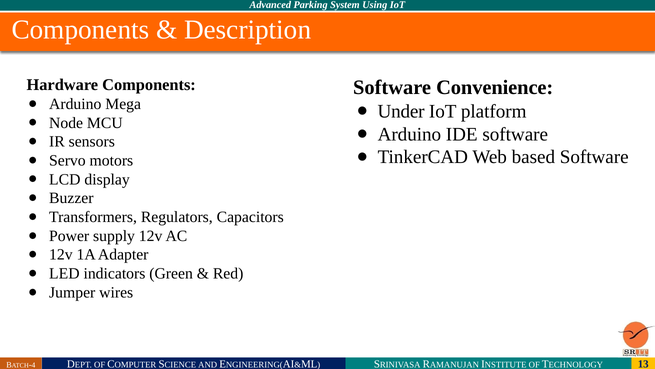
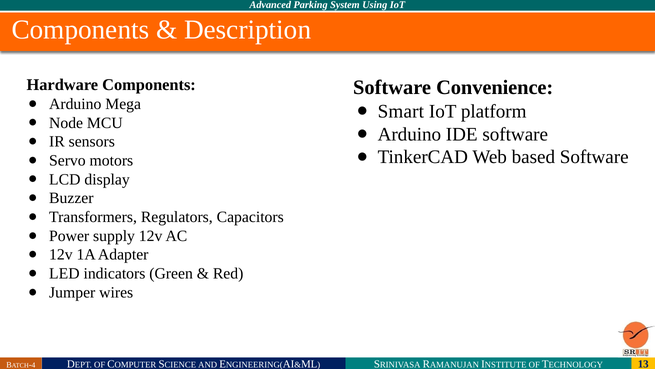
Under: Under -> Smart (401, 111)
